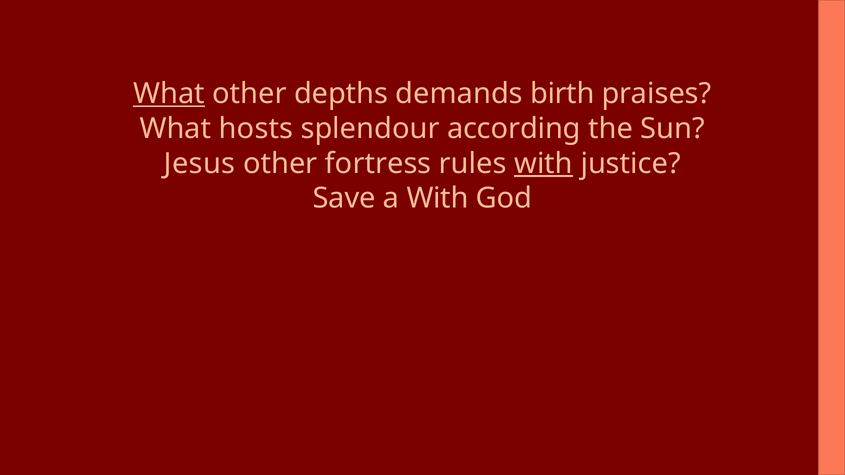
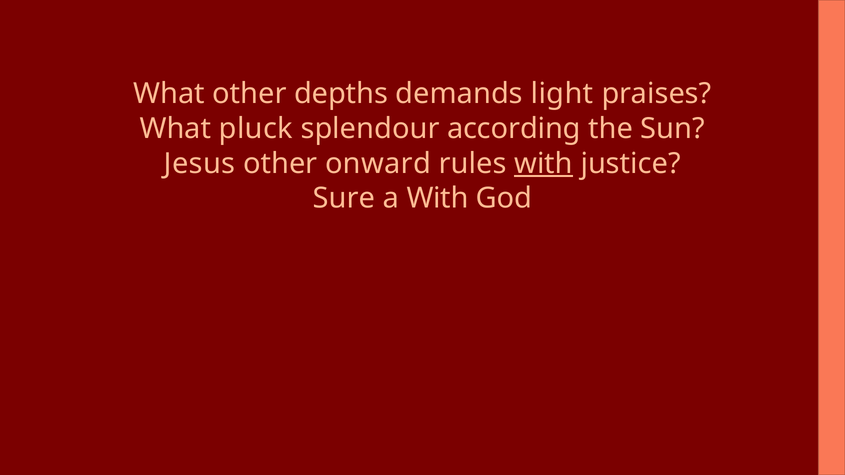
What underline: present -> none (169, 94)
birth: birth -> light (562, 94)
hosts: hosts -> pluck (256, 129)
fortress: fortress -> onward (378, 164)
Save: Save -> Sure (344, 198)
